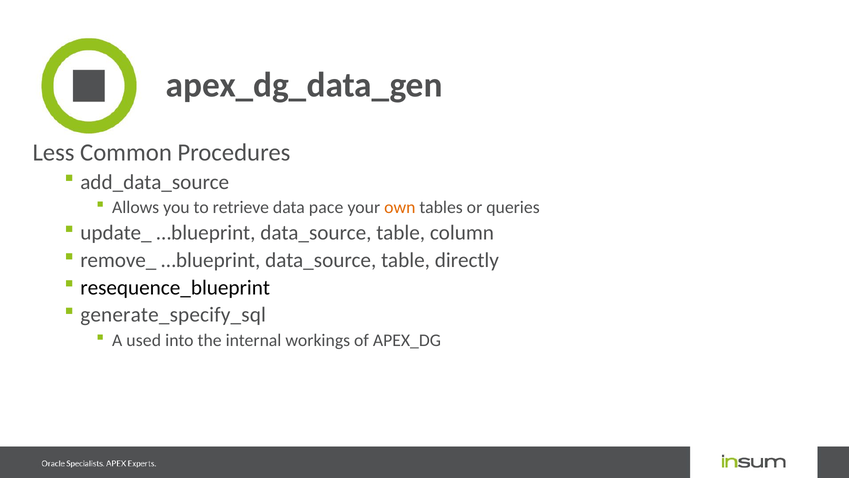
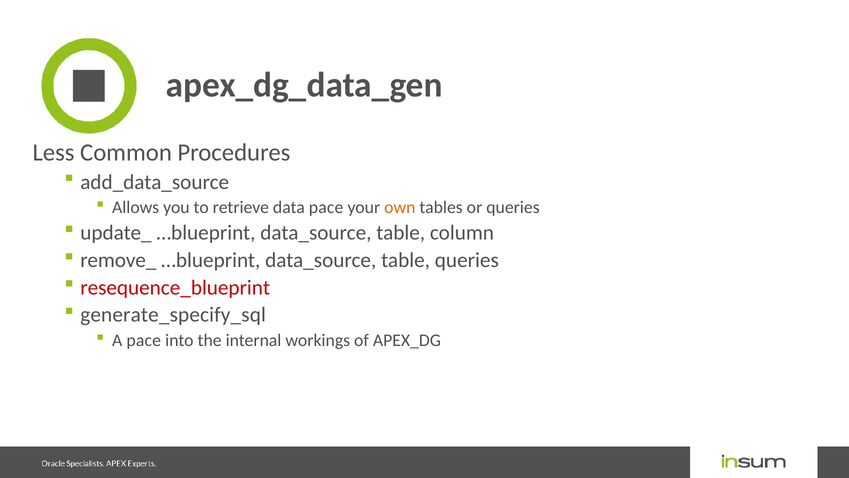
table directly: directly -> queries (467, 260)
resequence_blueprint colour: black -> red (175, 287)
A used: used -> pace (144, 340)
